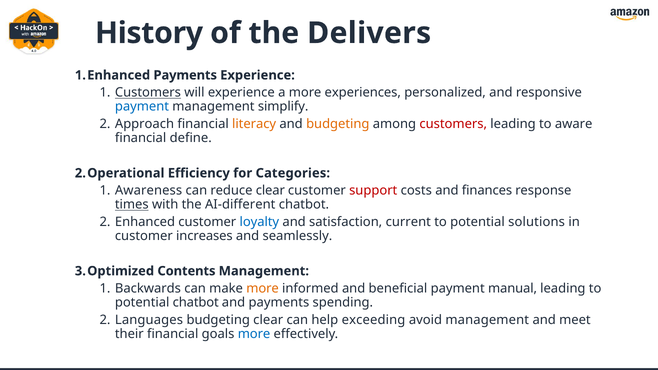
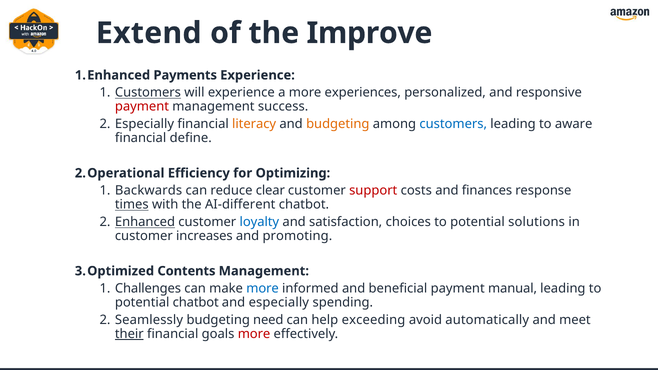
History: History -> Extend (149, 33)
Delivers: Delivers -> Improve (369, 33)
payment colour: blue -> red (142, 107)
simplify: simplify -> success (283, 107)
Approach: Approach -> Especially (144, 124)
customers colour: red -> blue (453, 124)
Categories: Categories -> Optimizing (293, 173)
Awareness: Awareness -> Backwards (149, 191)
Enhanced underline: none -> present (145, 222)
current: current -> choices (408, 222)
seamlessly: seamlessly -> promoting (297, 236)
Backwards: Backwards -> Challenges (148, 289)
more colour: orange -> blue (263, 289)
and payments: payments -> especially (279, 303)
Languages: Languages -> Seamlessly (149, 320)
budgeting clear: clear -> need (268, 320)
avoid management: management -> automatically (487, 320)
their underline: none -> present (129, 334)
more colour: blue -> red (254, 334)
